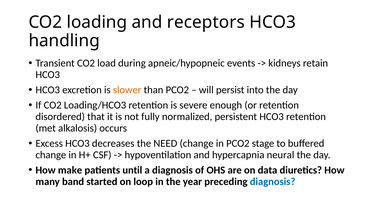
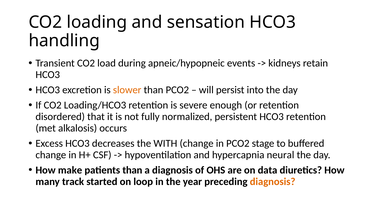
receptors: receptors -> sensation (206, 22)
NEED: NEED -> WITH (165, 143)
patients until: until -> than (132, 170)
band: band -> track (73, 181)
diagnosis colour: blue -> orange (273, 181)
